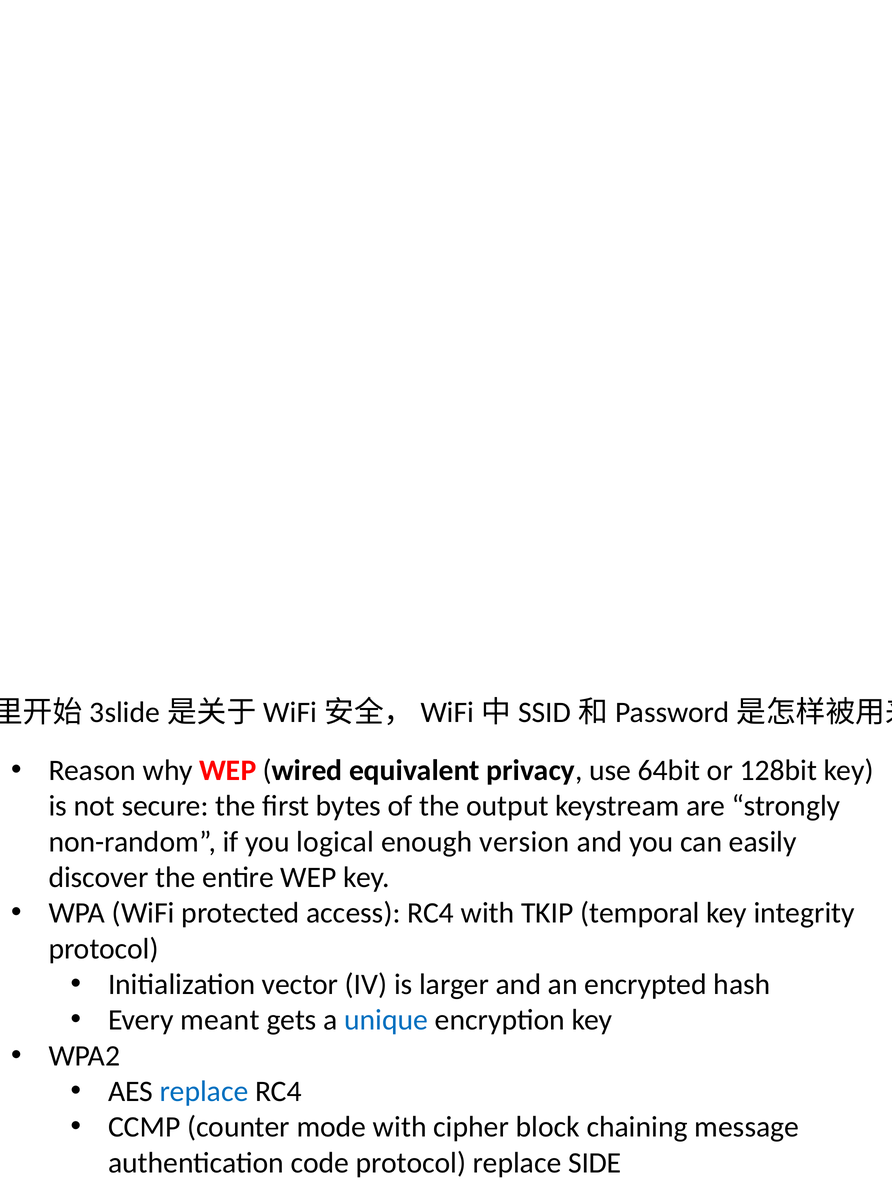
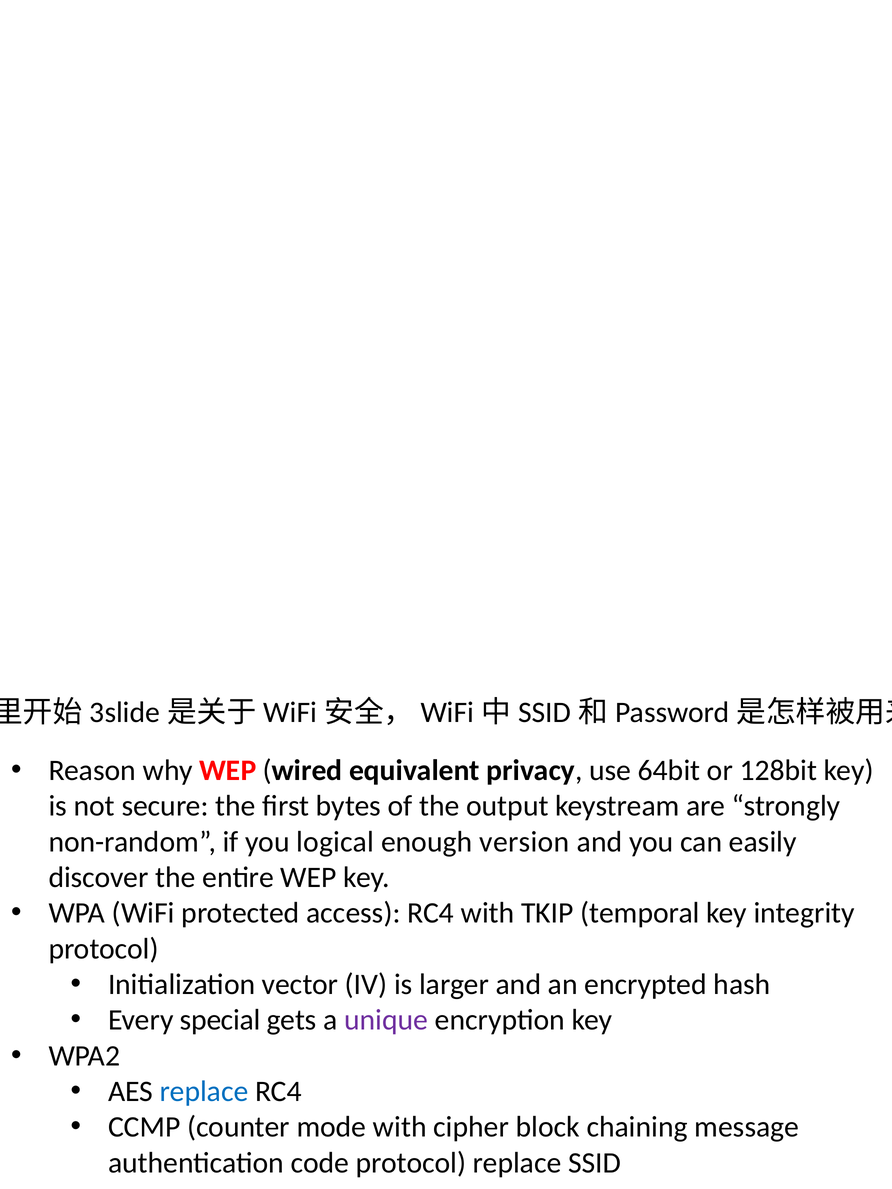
meant: meant -> special (220, 1020)
unique colour: blue -> purple (386, 1020)
SIDE: SIDE -> SSID (595, 1163)
